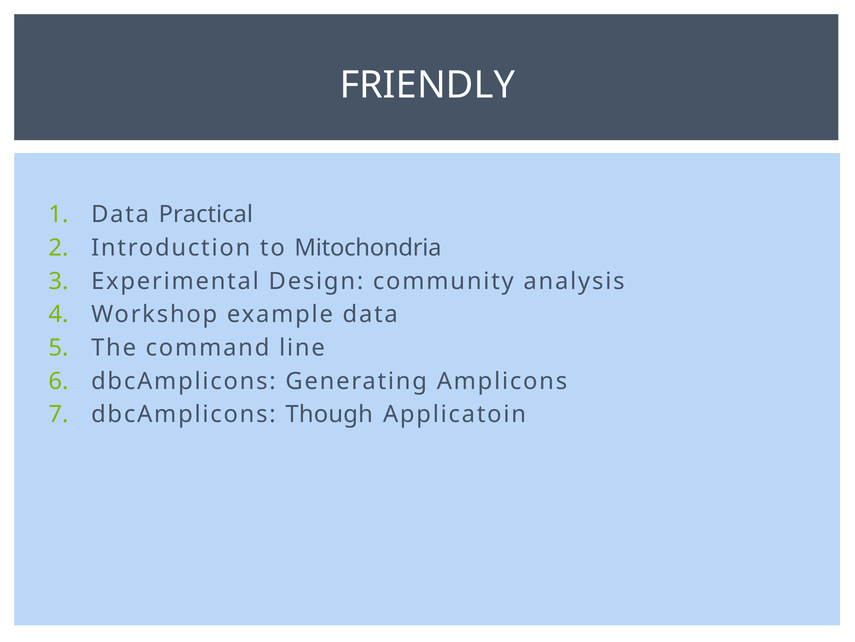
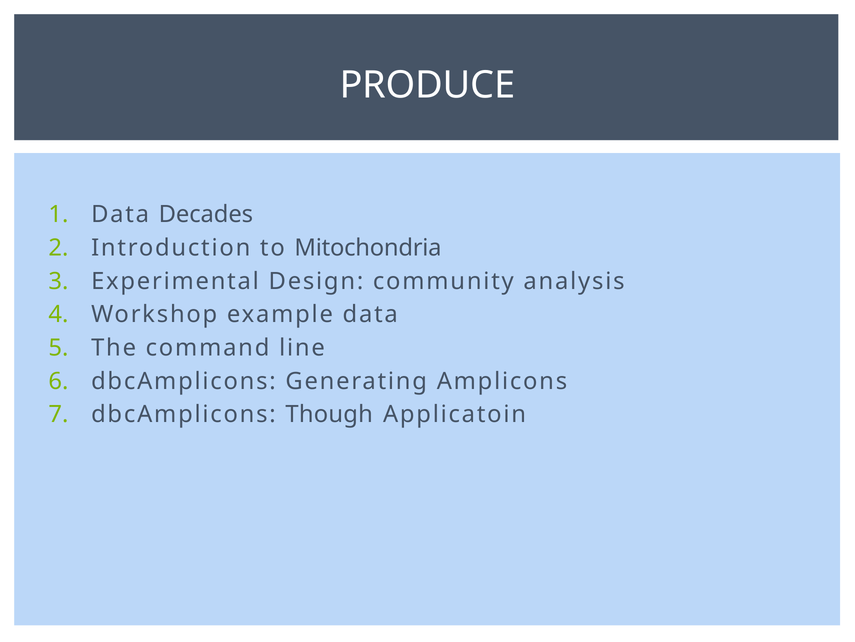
FRIENDLY: FRIENDLY -> PRODUCE (427, 85)
Practical: Practical -> Decades (206, 214)
